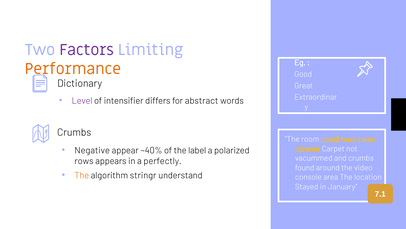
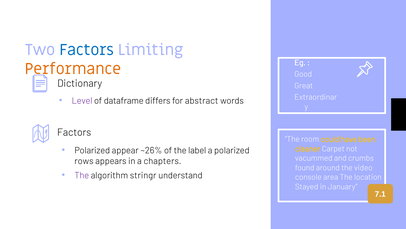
Factors colour: purple -> blue (87, 50)
intensifier: intensifier -> dataframe (124, 101)
Crumbs: Crumbs -> Factors (74, 132)
Negative: Negative -> Polarized (92, 150)
~40%: ~40% -> ~26% (151, 150)
perfectly: perfectly -> chapters (163, 161)
The colour: orange -> purple (82, 175)
